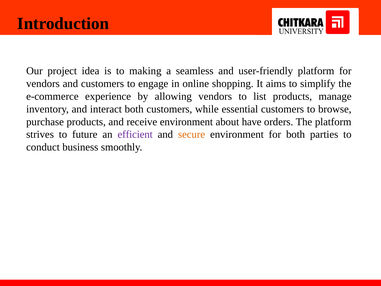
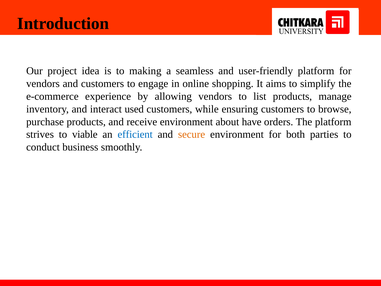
interact both: both -> used (134, 109)
essential: essential -> ensuring (240, 109)
future: future -> viable (85, 134)
efficient colour: purple -> blue (135, 134)
